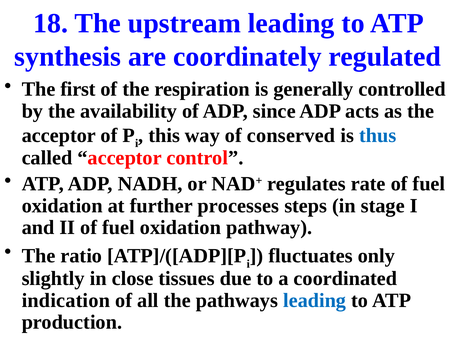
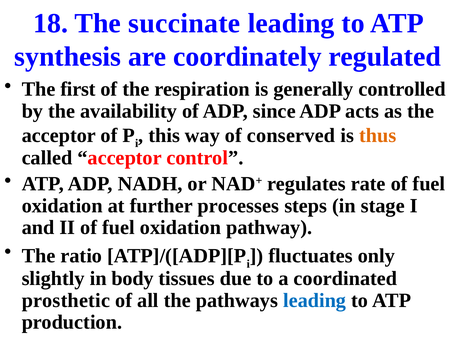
upstream: upstream -> succinate (184, 23)
thus colour: blue -> orange (378, 135)
close: close -> body (133, 278)
indication: indication -> prosthetic (66, 300)
